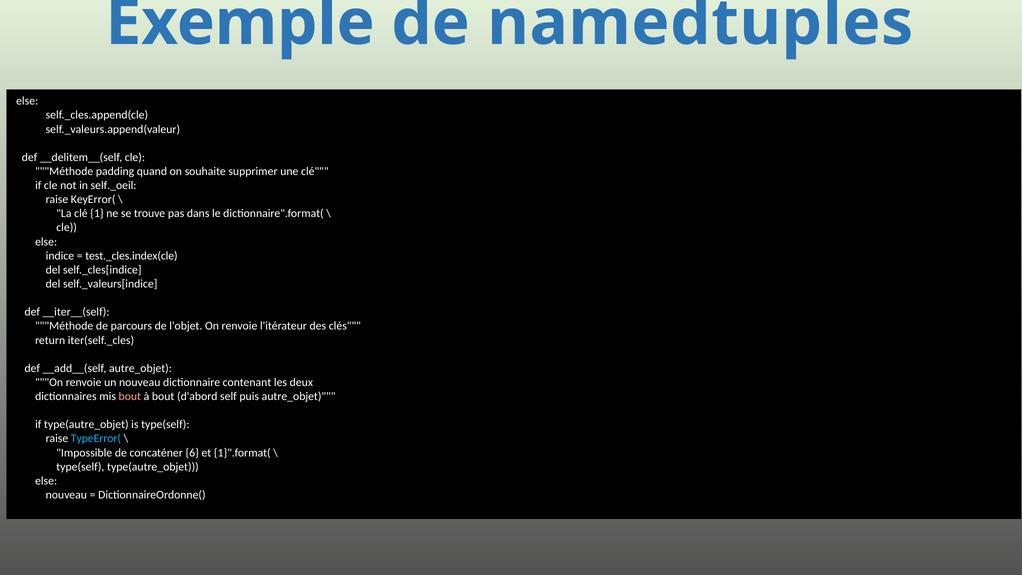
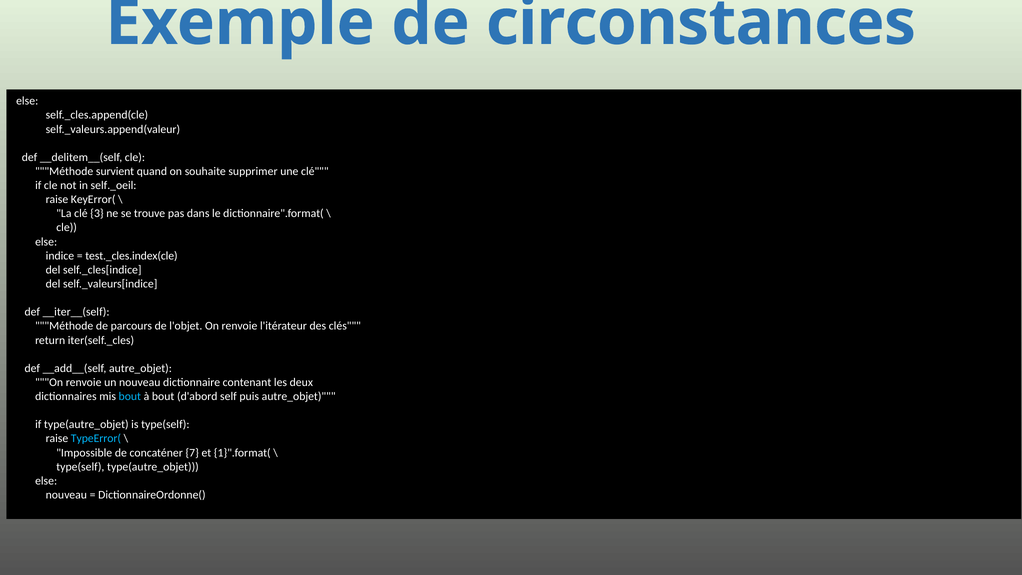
namedtuples: namedtuples -> circonstances (701, 23)
padding: padding -> survient (115, 171)
1: 1 -> 3 (97, 214)
bout colour: pink -> light blue (130, 396)
6: 6 -> 7 (192, 453)
